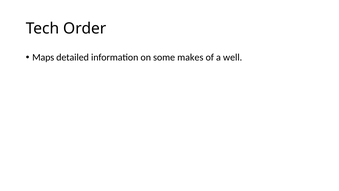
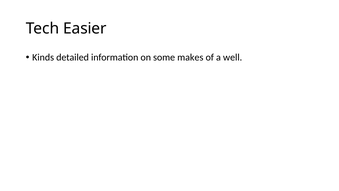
Order: Order -> Easier (85, 28)
Maps: Maps -> Kinds (43, 57)
